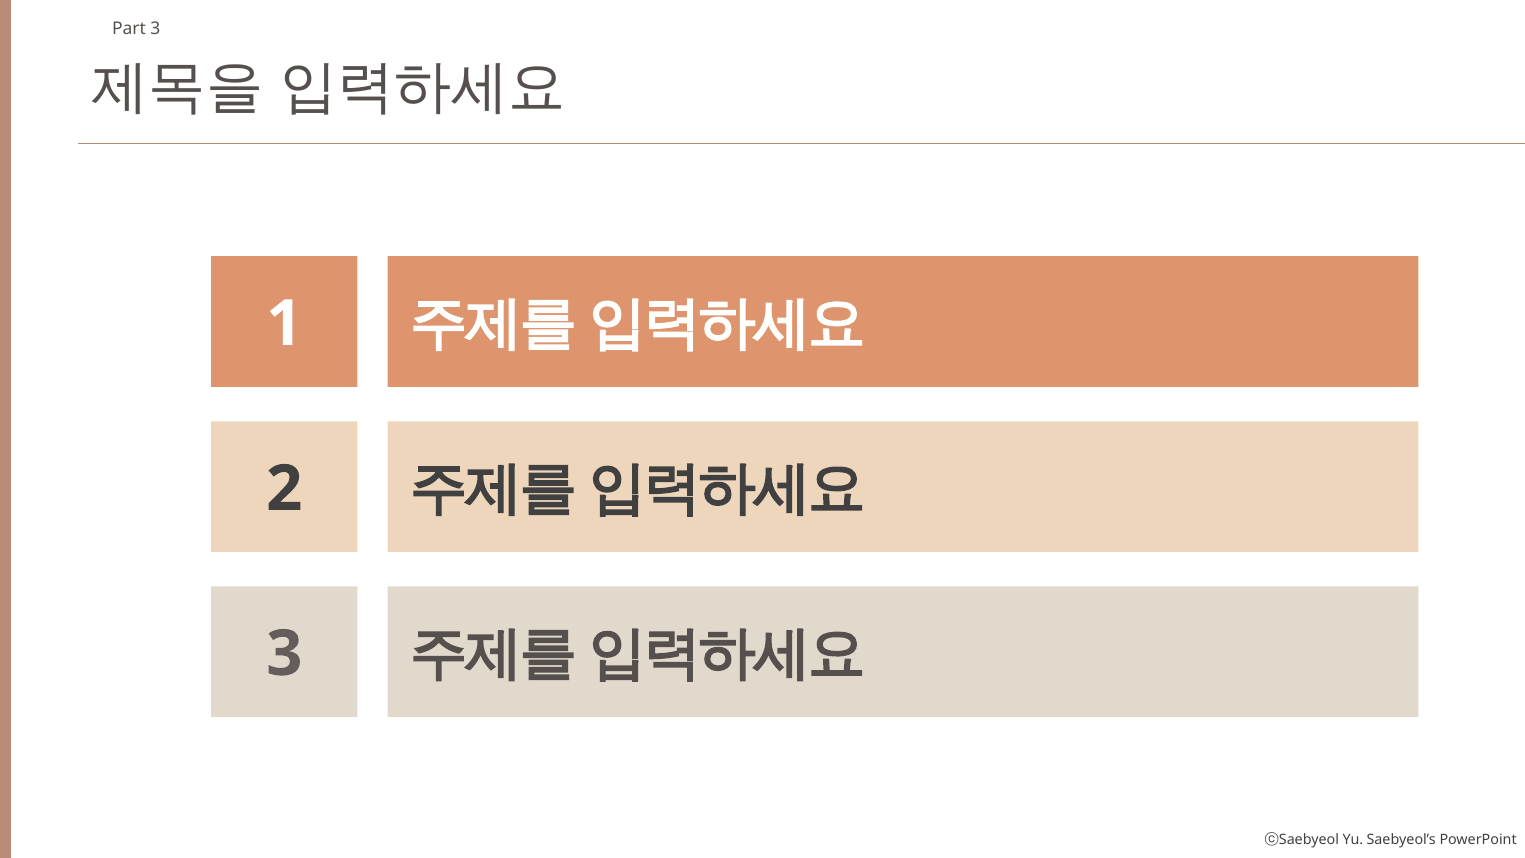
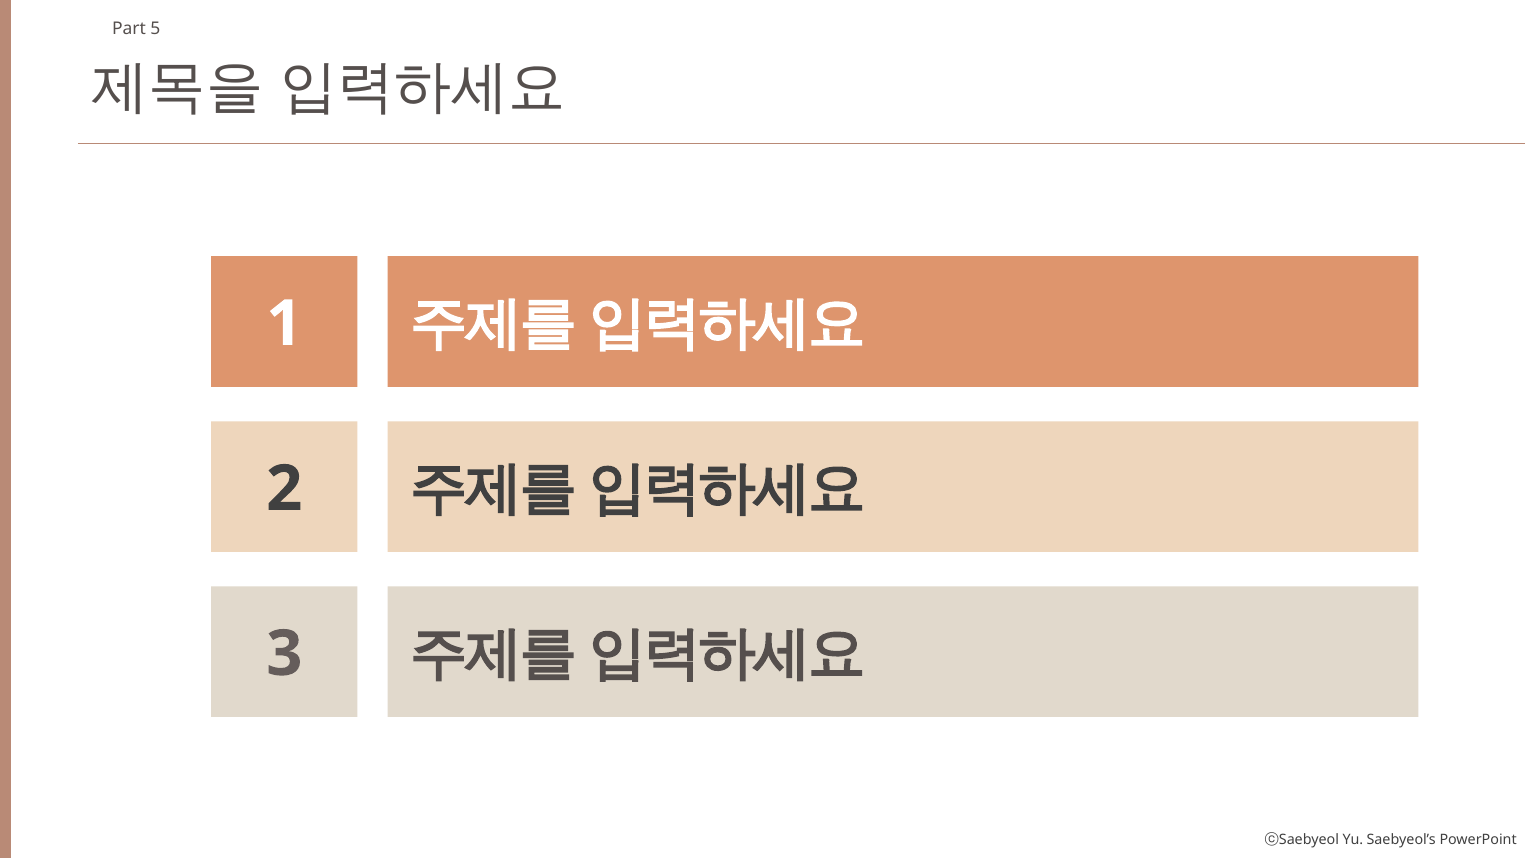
Part 3: 3 -> 5 (155, 29)
